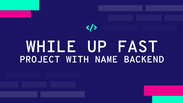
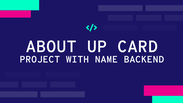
WHILE: WHILE -> ABOUT (51, 47)
FAST: FAST -> CARD (138, 47)
